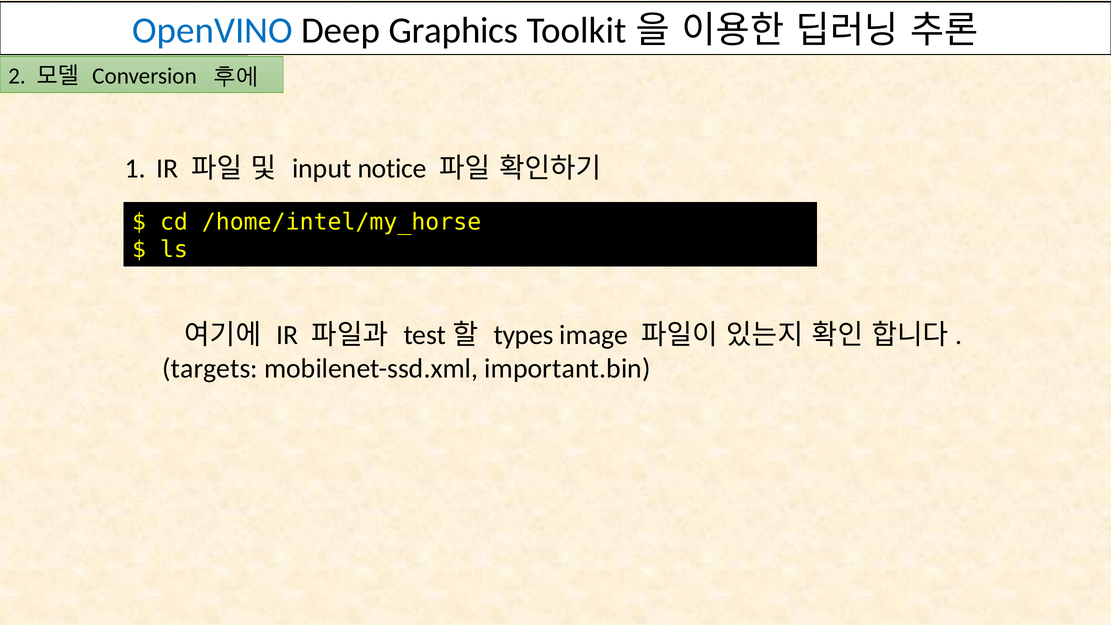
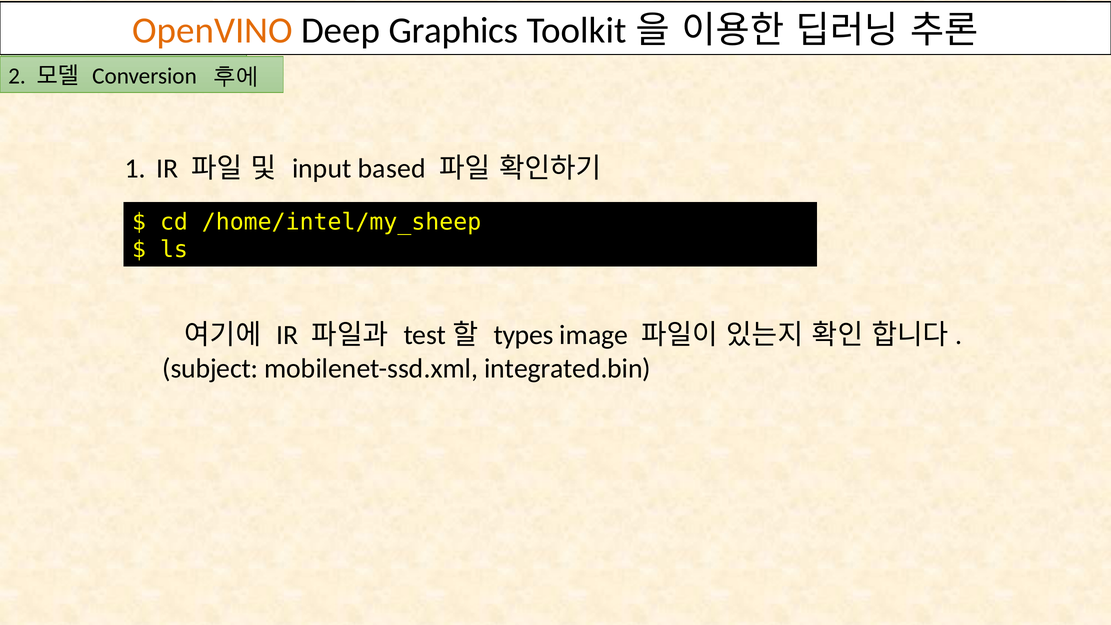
OpenVINO colour: blue -> orange (212, 31)
notice: notice -> based (392, 168)
/home/intel/my_horse: /home/intel/my_horse -> /home/intel/my_sheep (342, 222)
targets: targets -> subject (210, 368)
important.bin: important.bin -> integrated.bin (568, 368)
